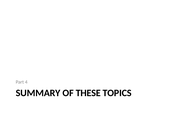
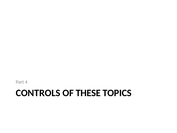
SUMMARY: SUMMARY -> CONTROLS (38, 93)
